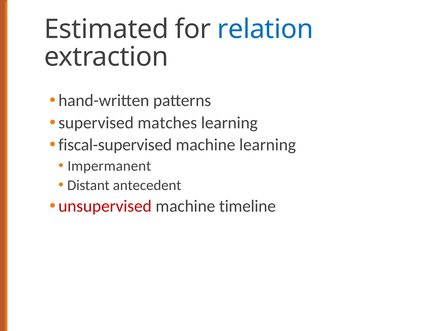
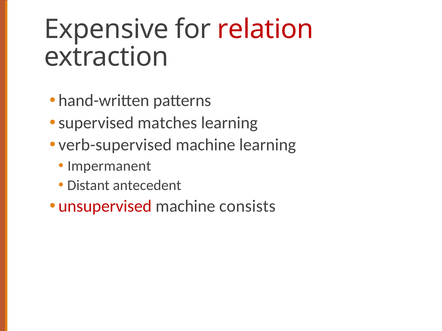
Estimated: Estimated -> Expensive (106, 29)
relation colour: blue -> red (265, 29)
fiscal-supervised: fiscal-supervised -> verb-supervised (115, 145)
timeline: timeline -> consists (247, 207)
